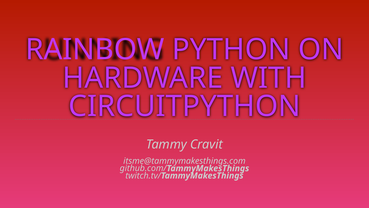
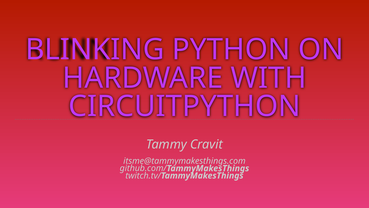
RAINBOW: RAINBOW -> BLINKING (95, 49)
